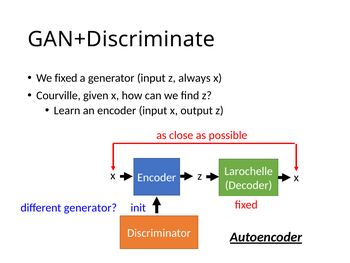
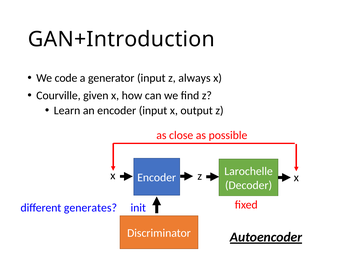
GAN+Discriminate: GAN+Discriminate -> GAN+Introduction (121, 39)
We fixed: fixed -> code (66, 78)
different generator: generator -> generates (90, 207)
